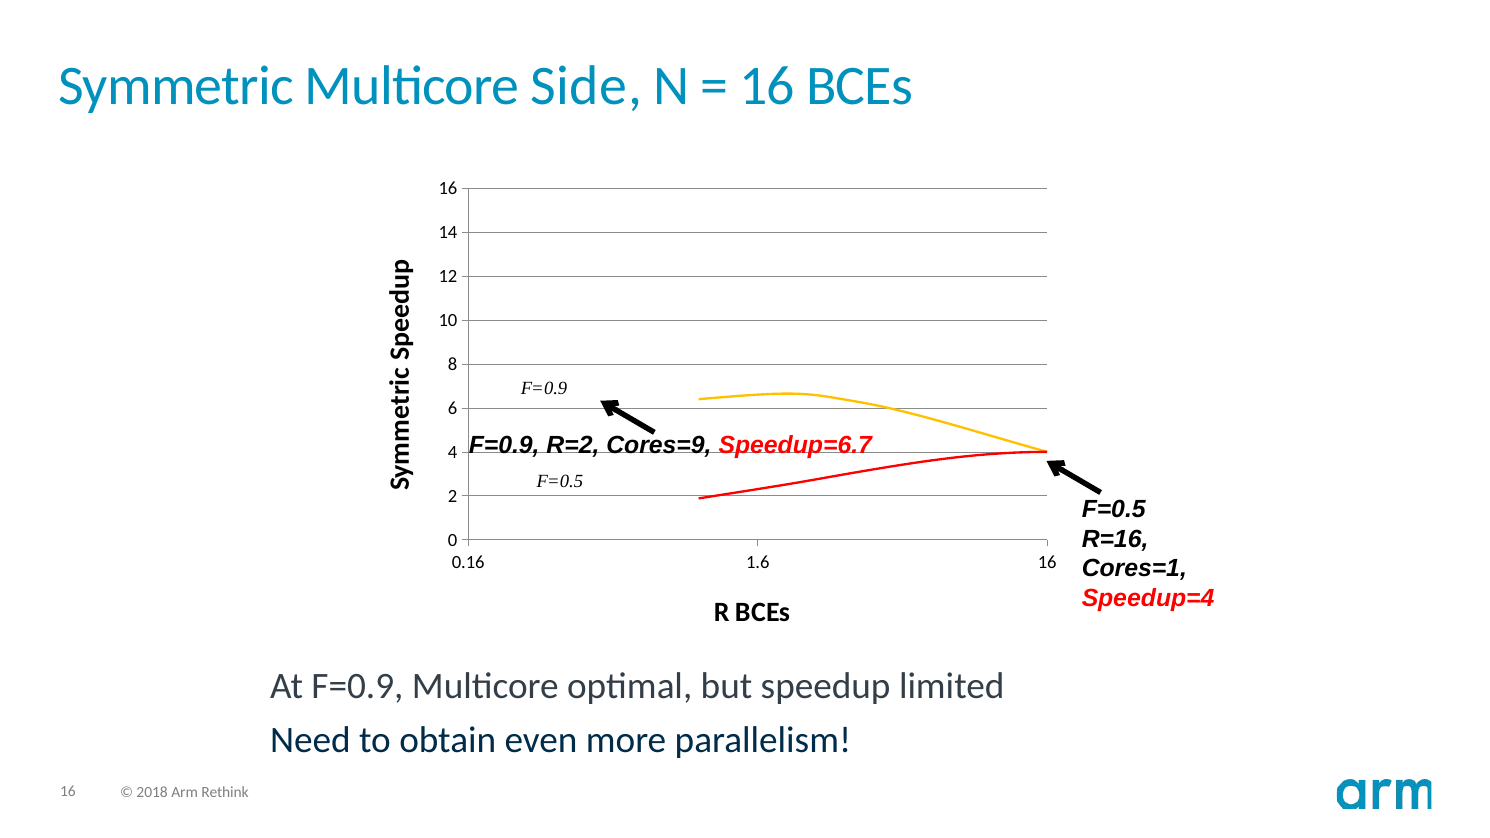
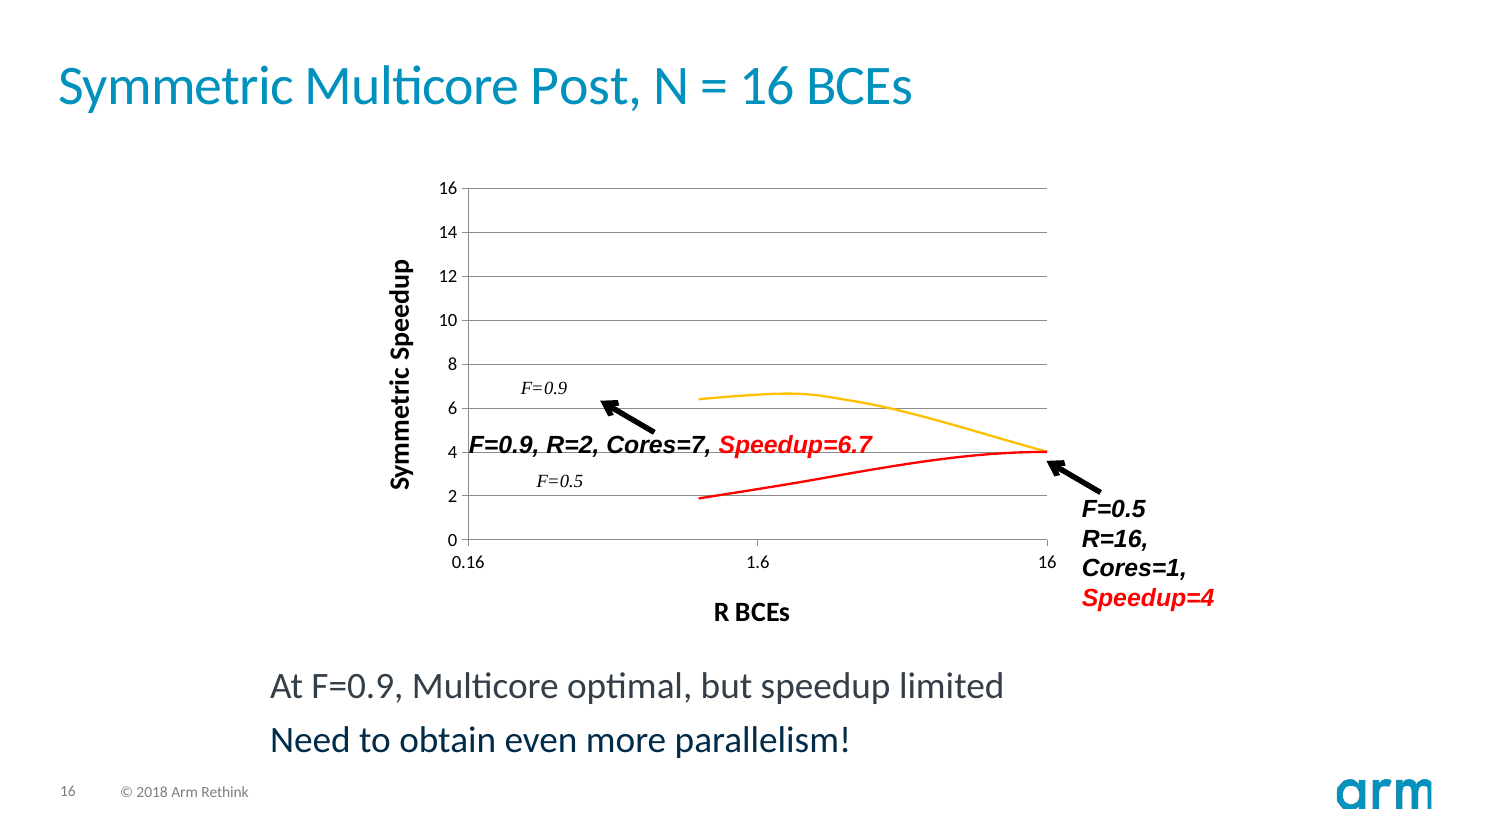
Side: Side -> Post (587, 86)
Cores=9: Cores=9 -> Cores=7 (659, 445)
